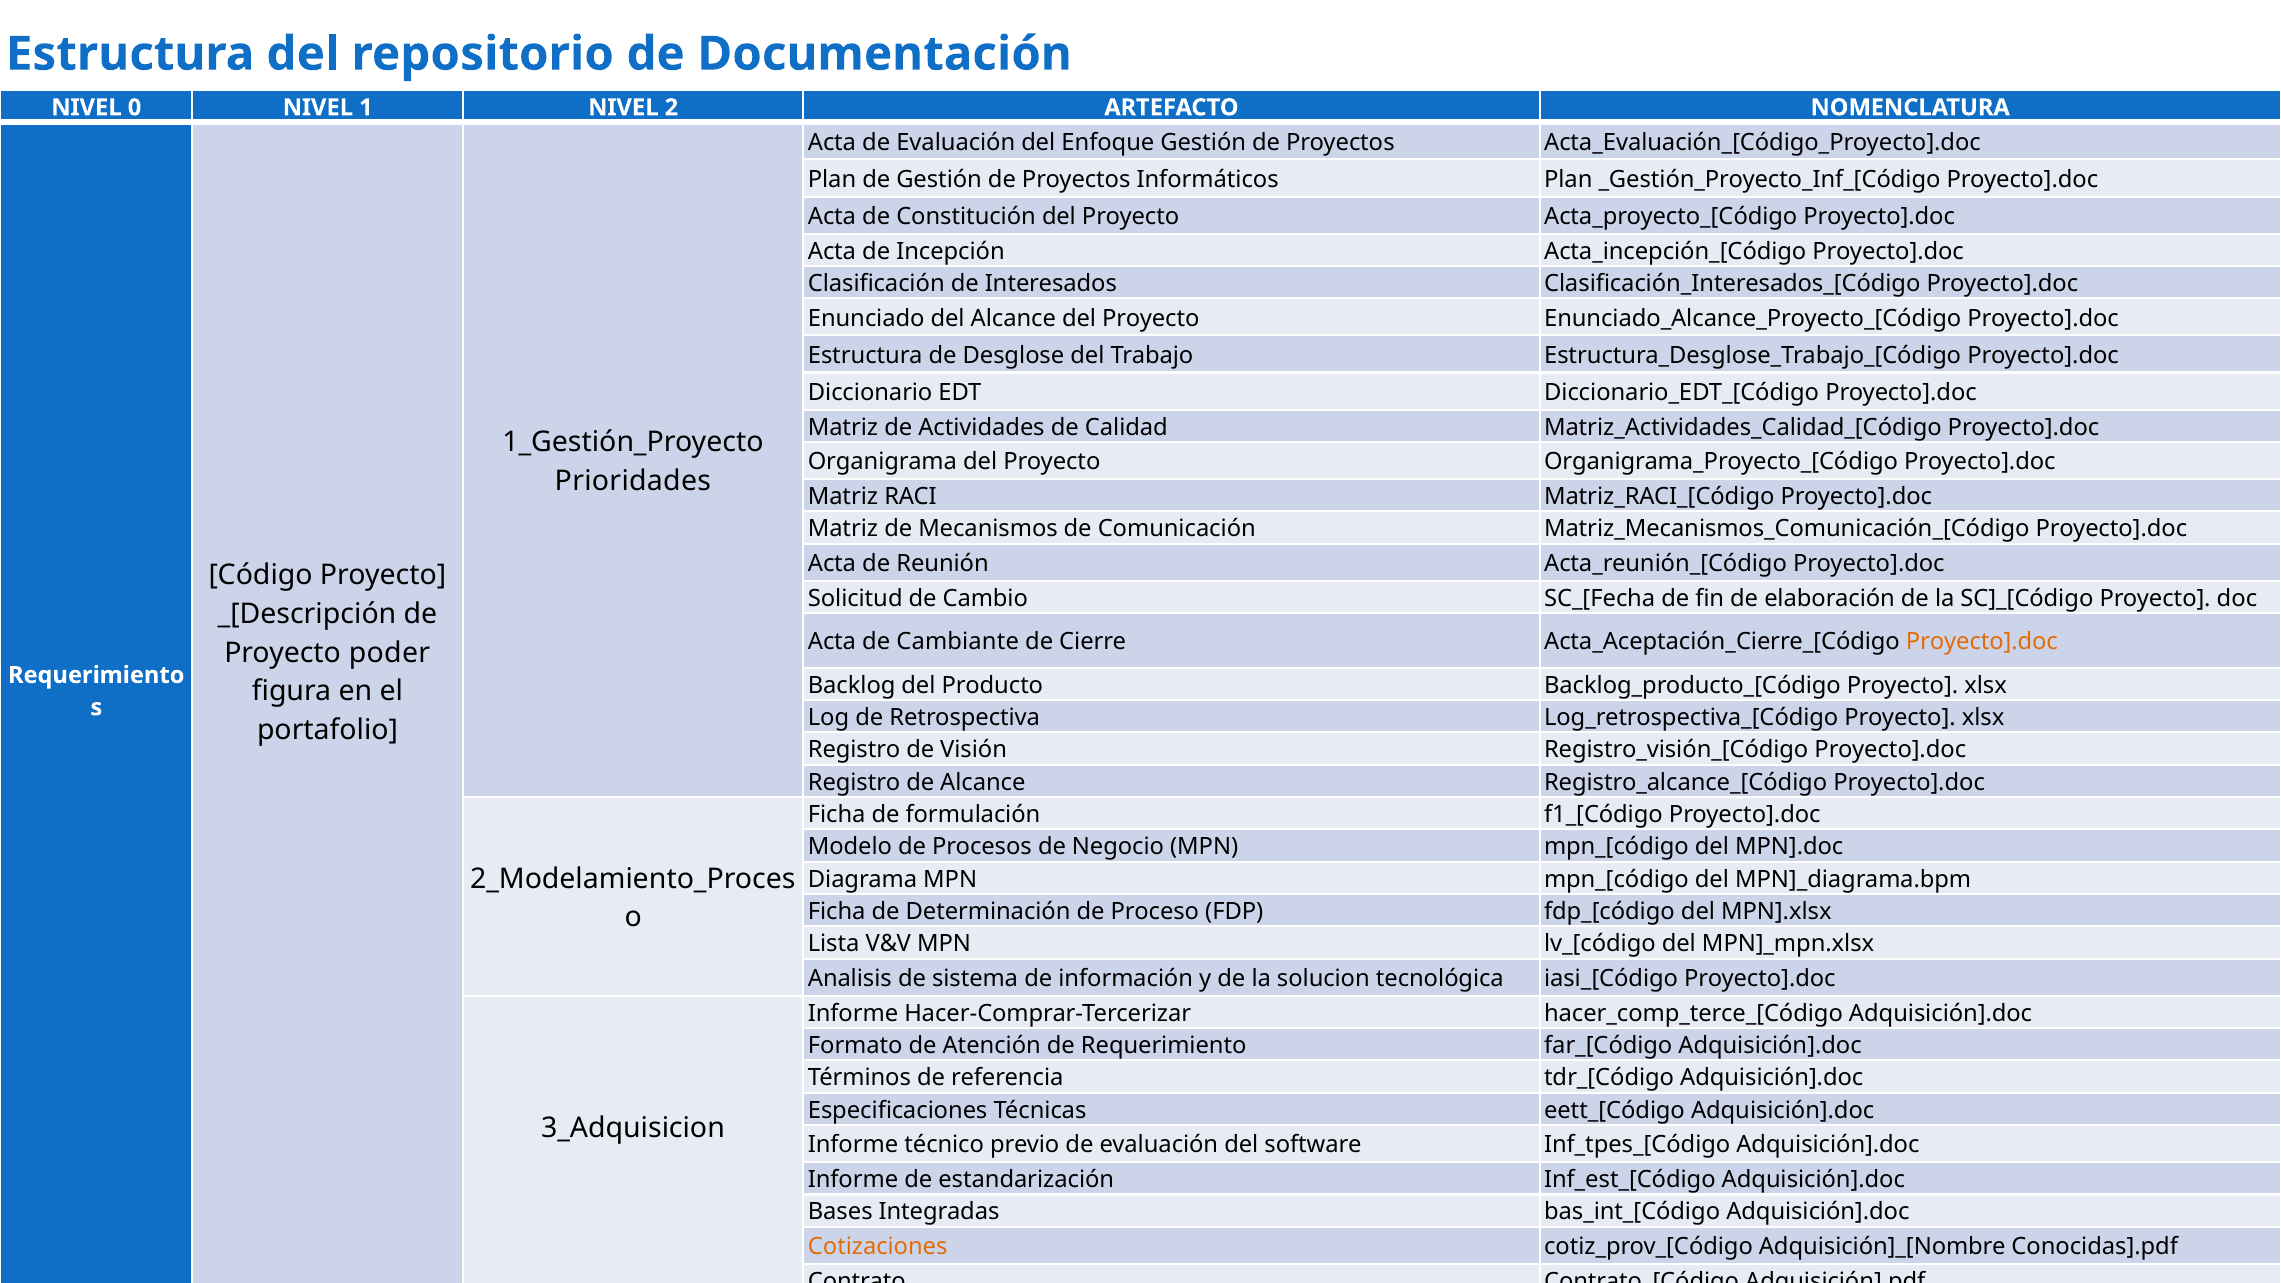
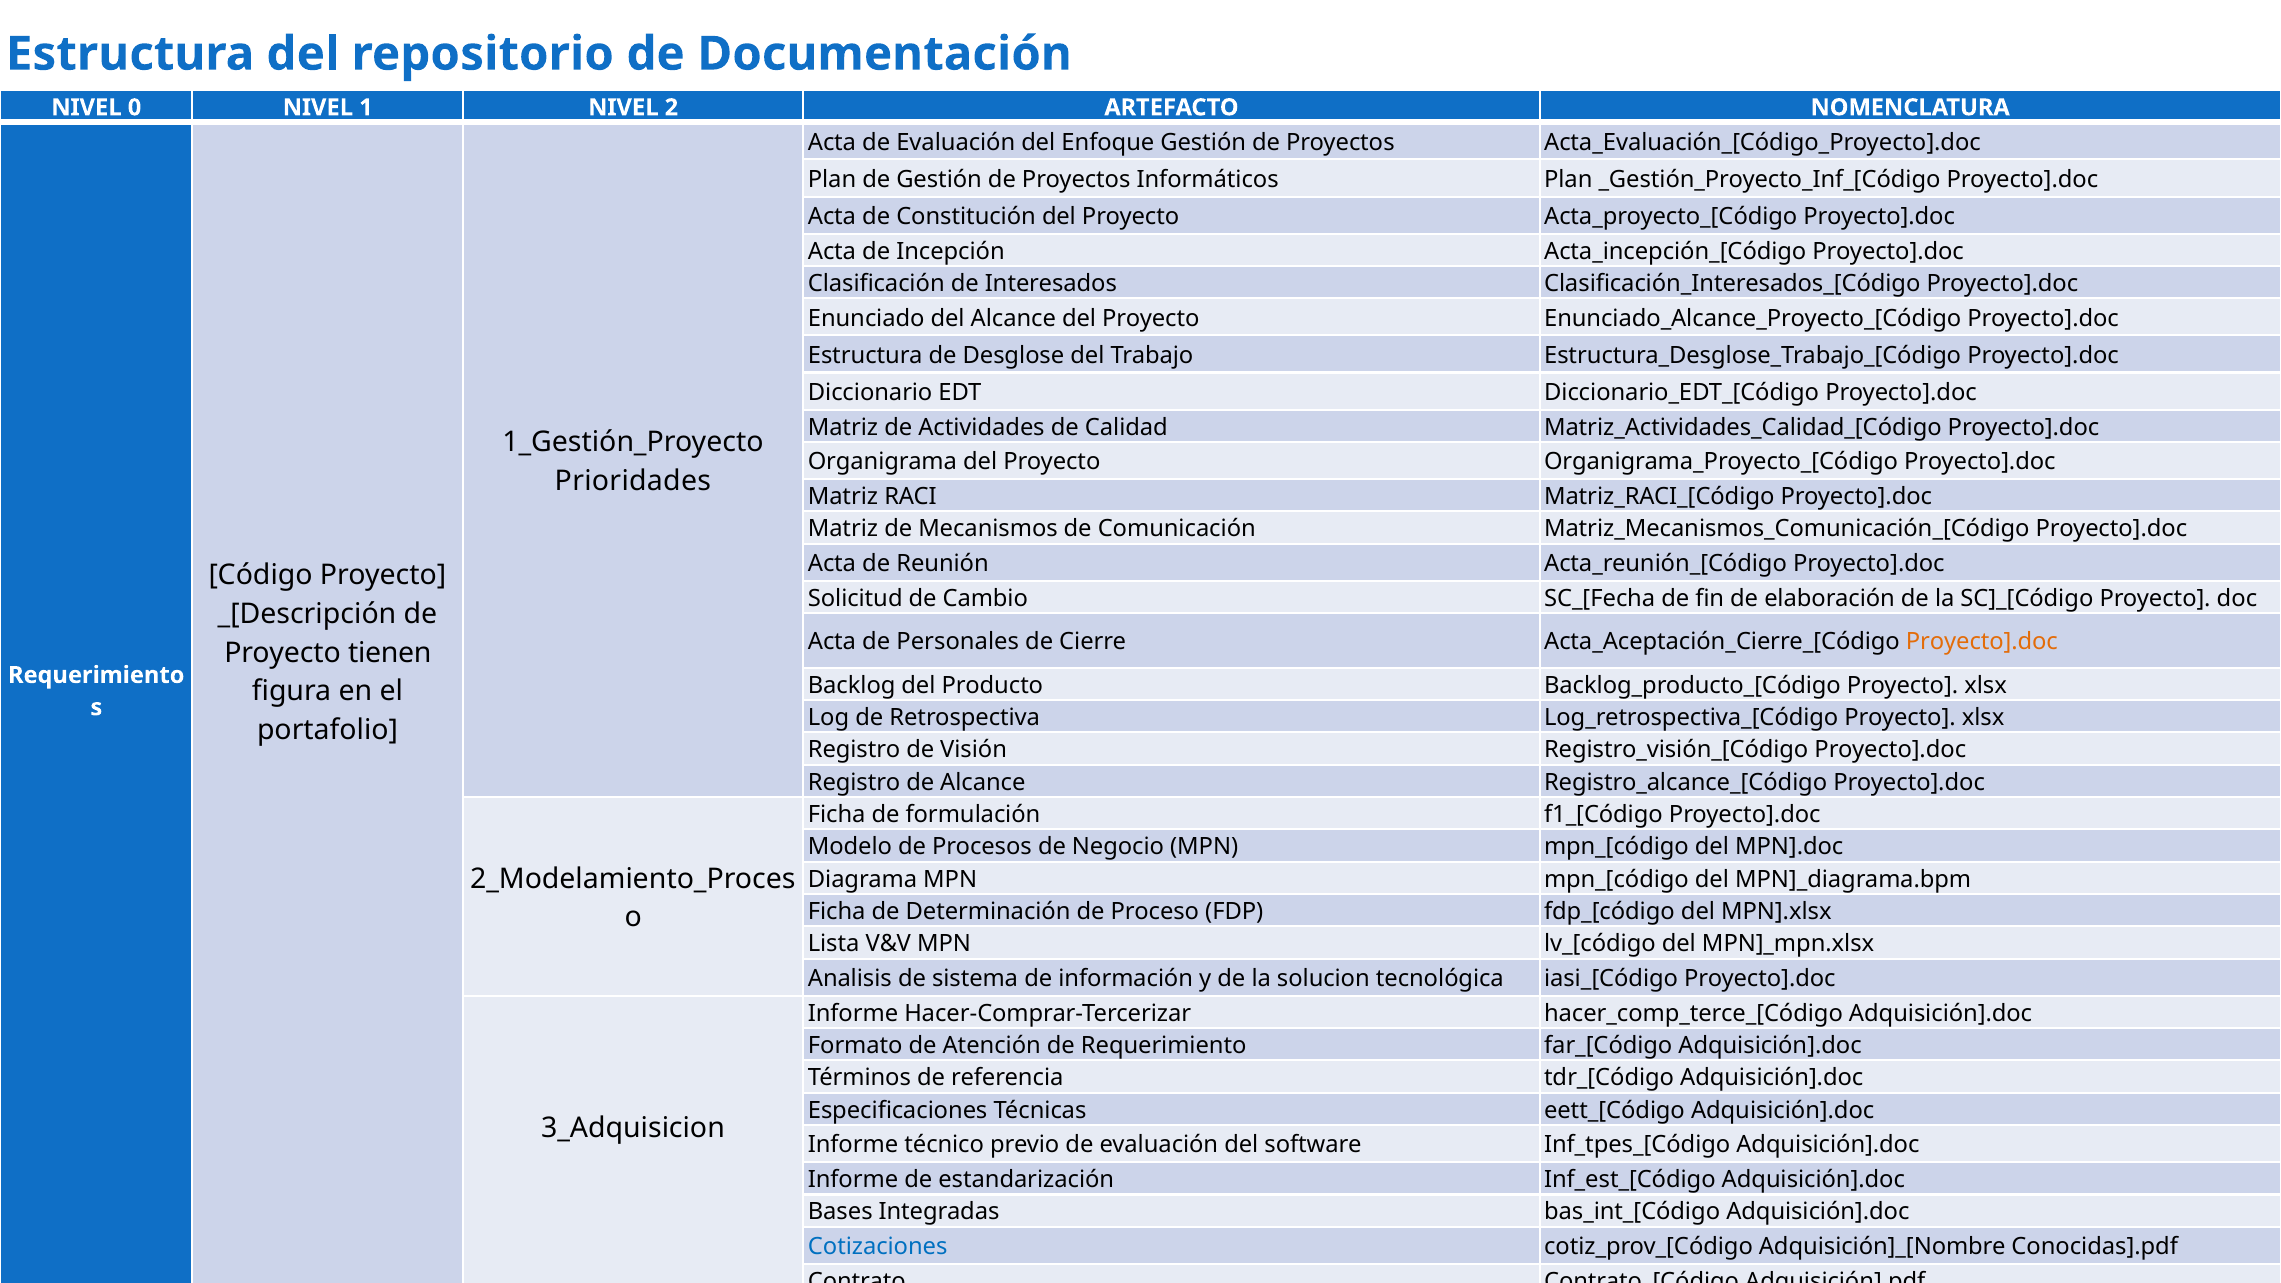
Cambiante: Cambiante -> Personales (958, 642)
poder: poder -> tienen (390, 653)
Cotizaciones colour: orange -> blue (878, 1247)
